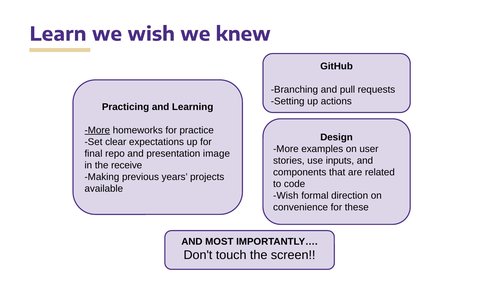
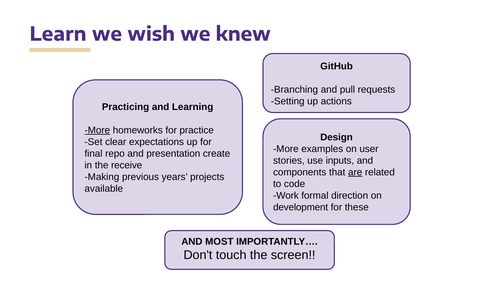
image: image -> create (217, 154)
are underline: none -> present (355, 172)
Wish: Wish -> Work (286, 196)
convenience: convenience -> development (301, 208)
